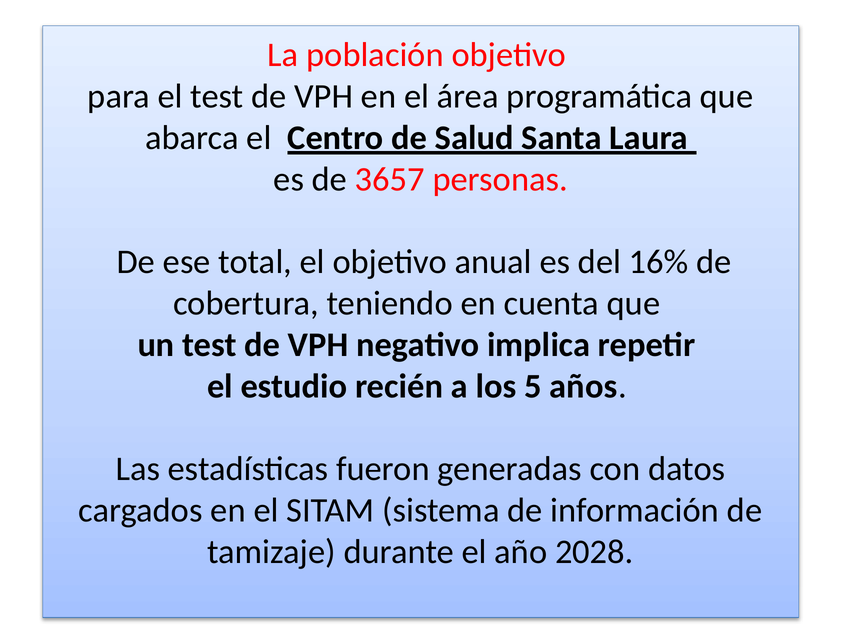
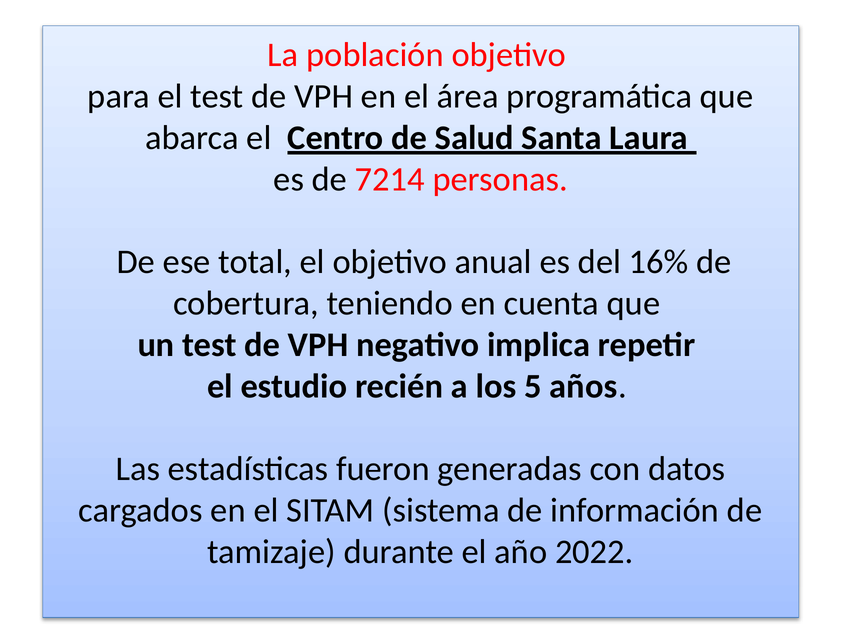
3657: 3657 -> 7214 (390, 179)
2028: 2028 -> 2022 (594, 552)
